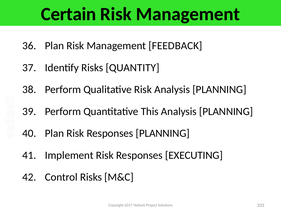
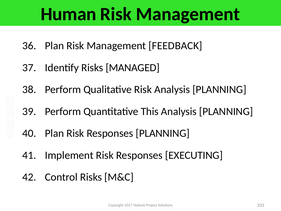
Certain: Certain -> Human (69, 14)
QUANTITY: QUANTITY -> MANAGED (133, 68)
